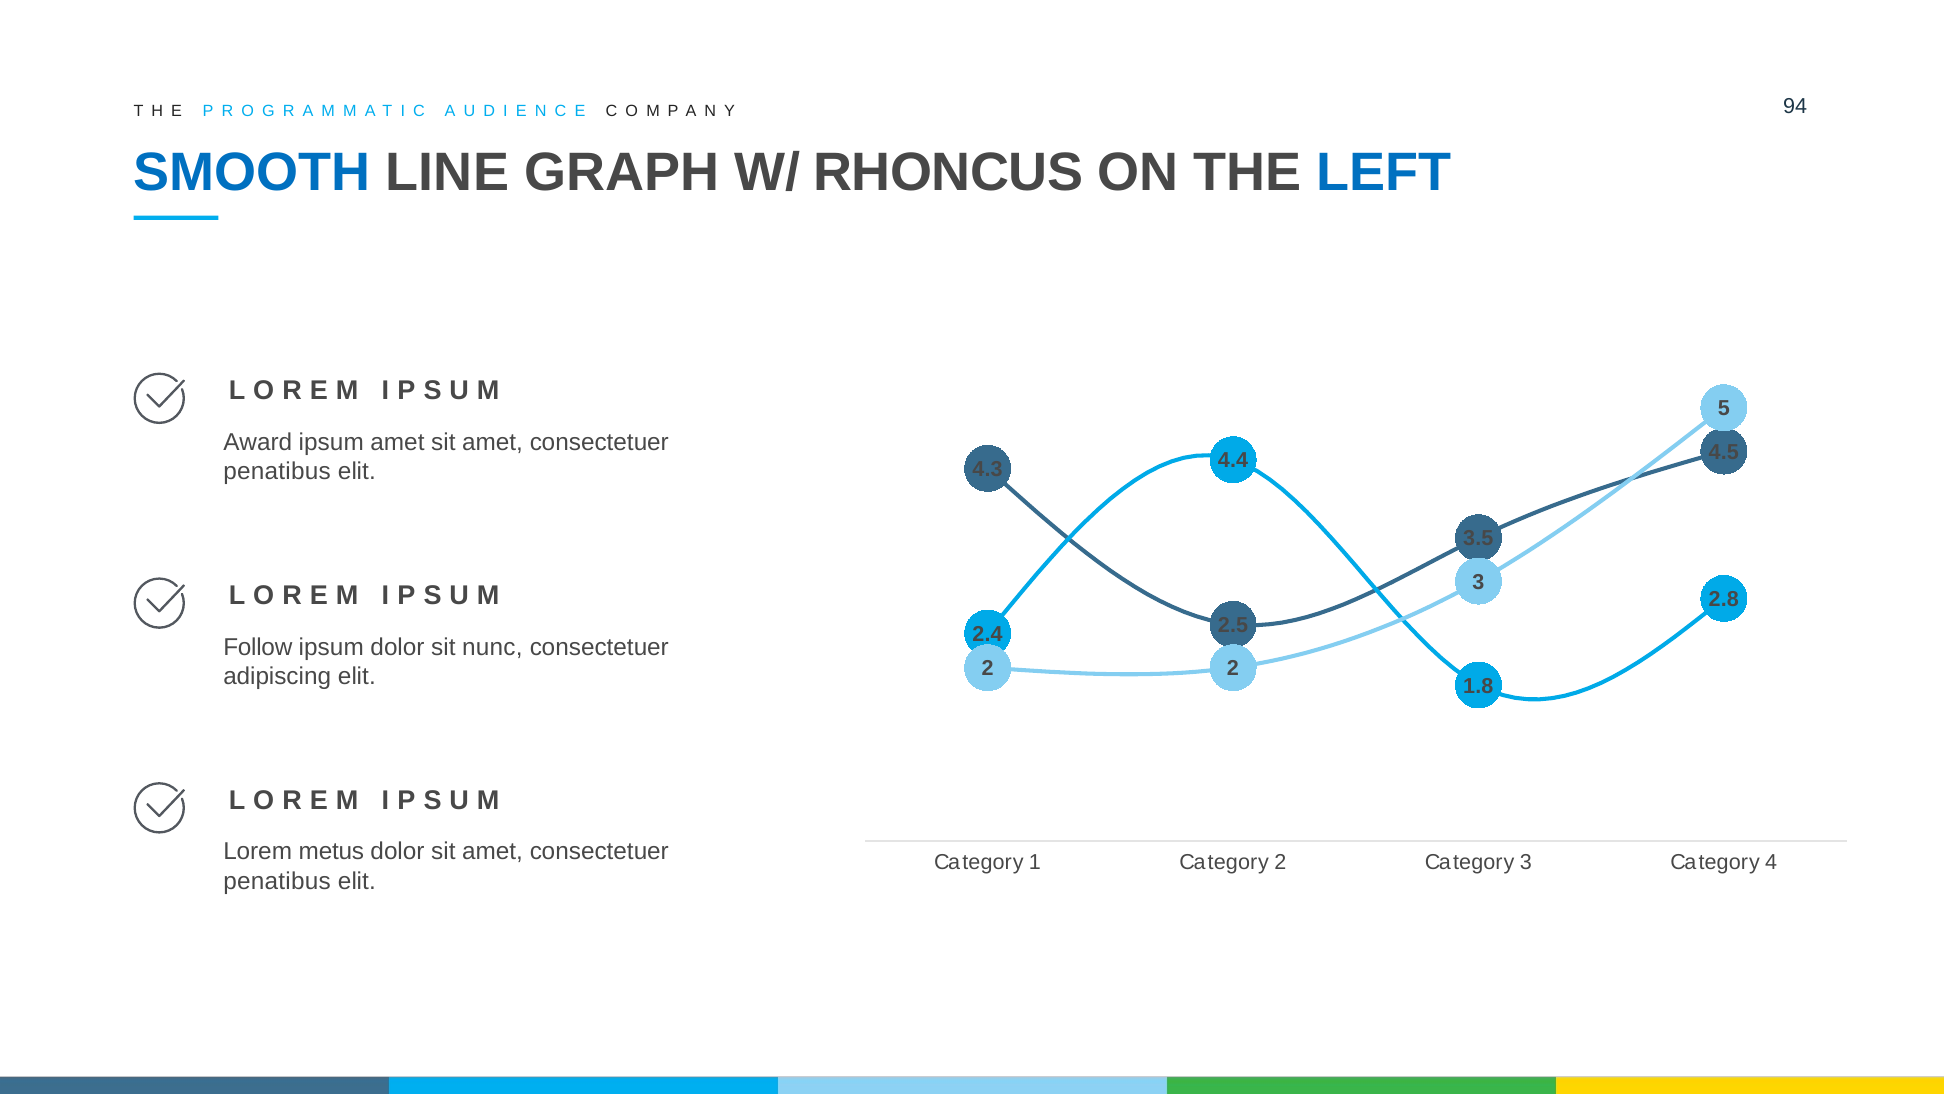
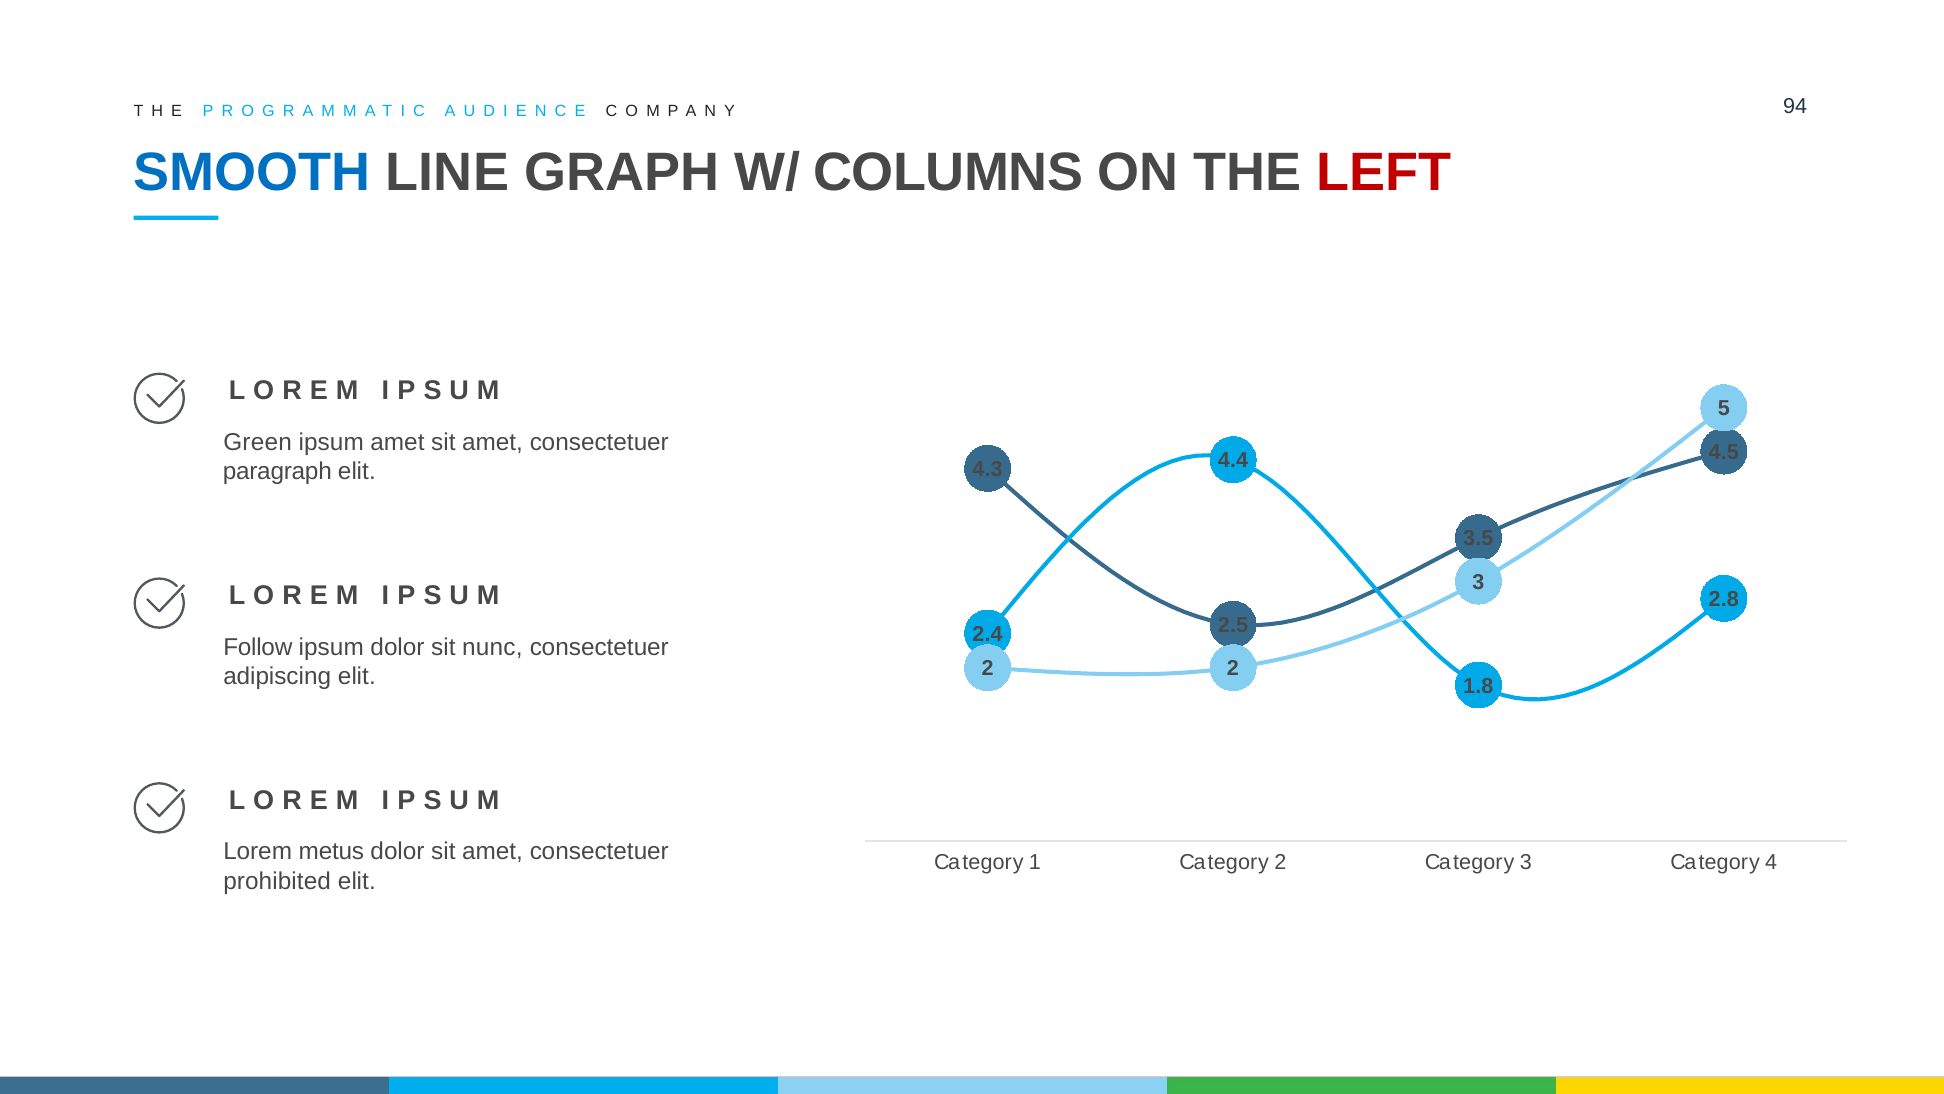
RHONCUS: RHONCUS -> COLUMNS (948, 173)
LEFT colour: blue -> red (1384, 173)
Award: Award -> Green (258, 442)
penatibus: penatibus -> paragraph (277, 471)
penatibus: penatibus -> prohibited (277, 881)
